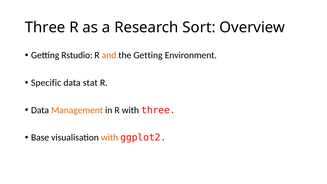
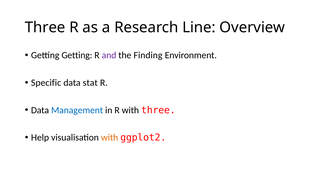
Sort: Sort -> Line (199, 27)
Getting Rstudio: Rstudio -> Getting (77, 55)
and colour: orange -> purple (109, 55)
the Getting: Getting -> Finding (148, 55)
Management colour: orange -> blue (77, 110)
Base: Base -> Help (40, 138)
